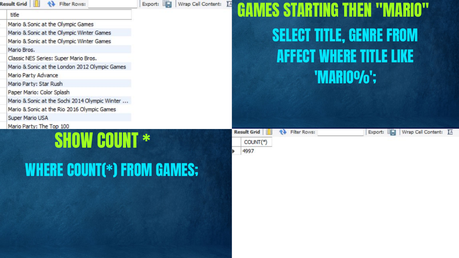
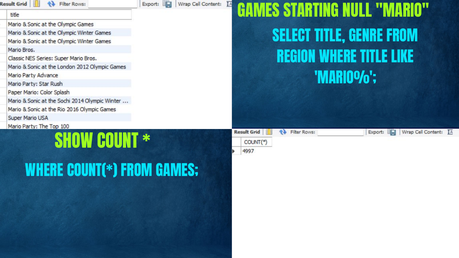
THEN: THEN -> NULL (357, 11)
AFFECT: AFFECT -> REGION (296, 58)
